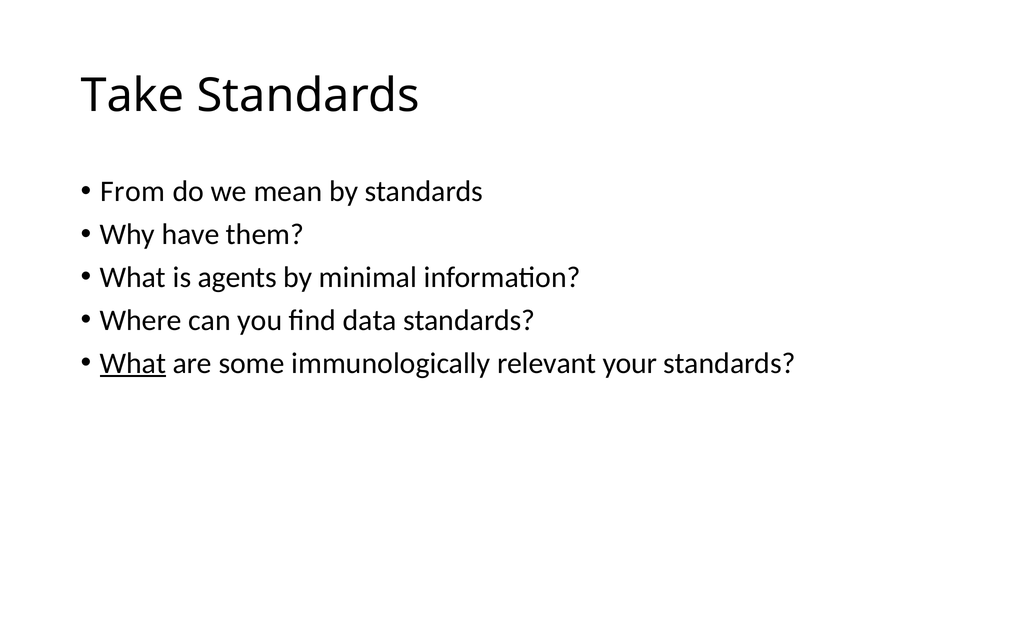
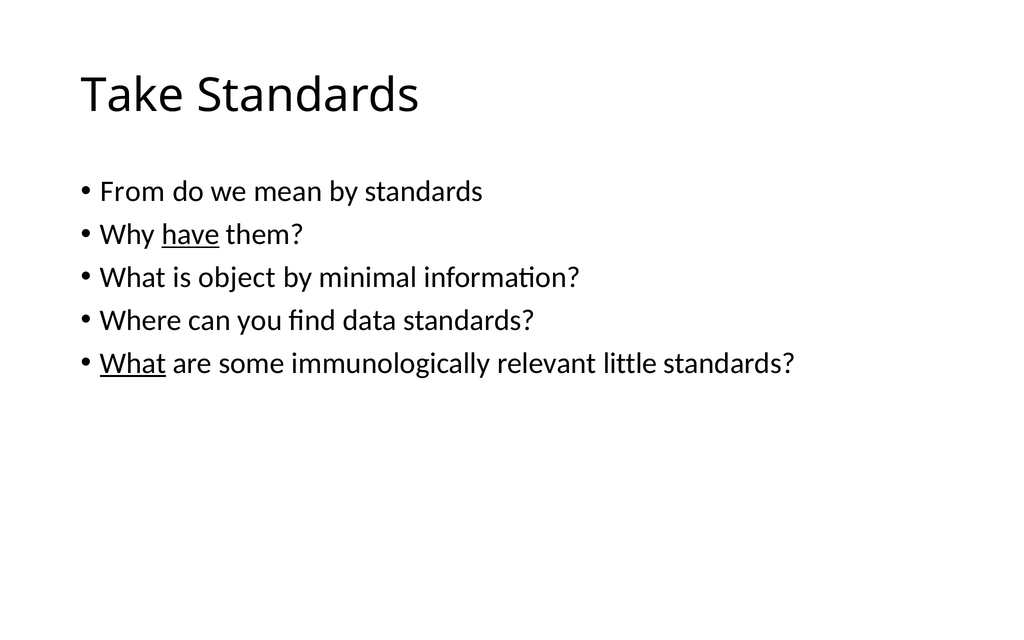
have underline: none -> present (191, 234)
agents: agents -> object (237, 277)
your: your -> little (630, 363)
